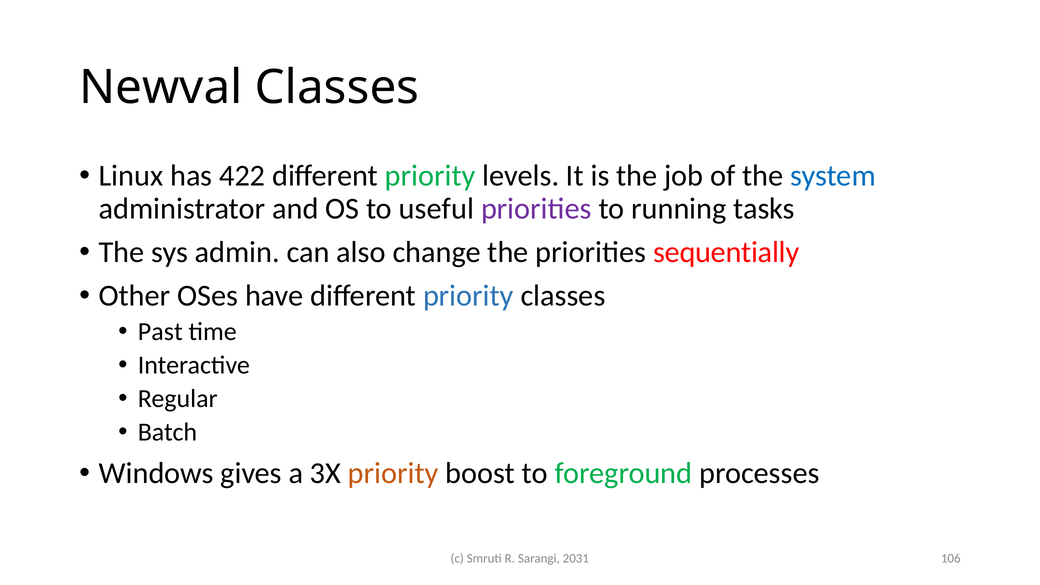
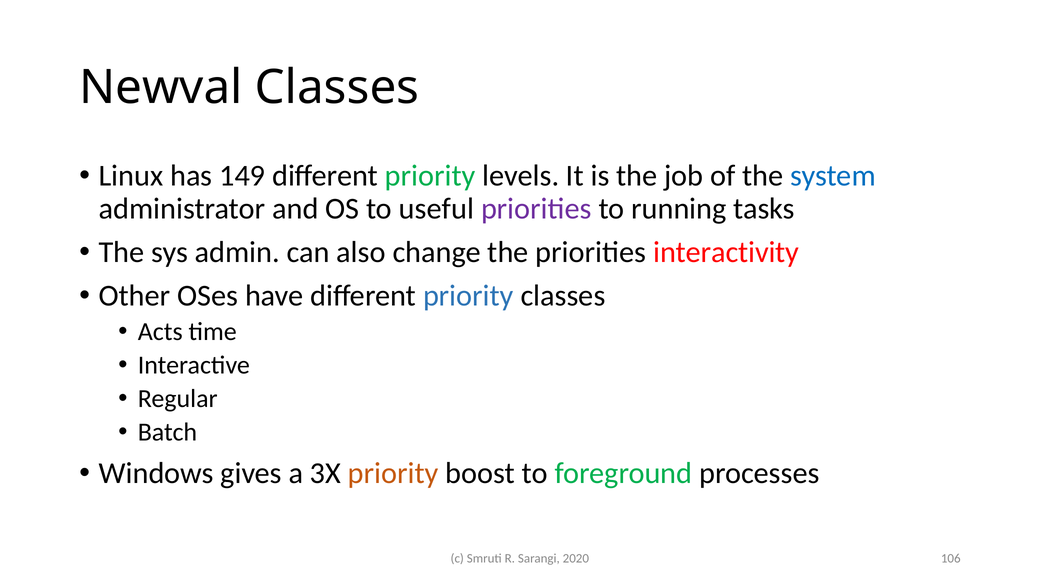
422: 422 -> 149 (242, 176)
sequentially: sequentially -> interactivity (726, 252)
Past: Past -> Acts (160, 332)
2031: 2031 -> 2020 (576, 559)
